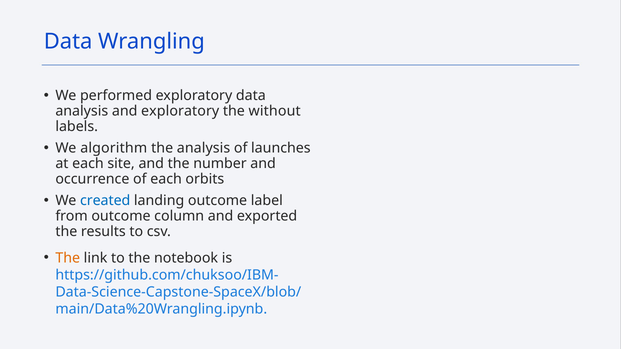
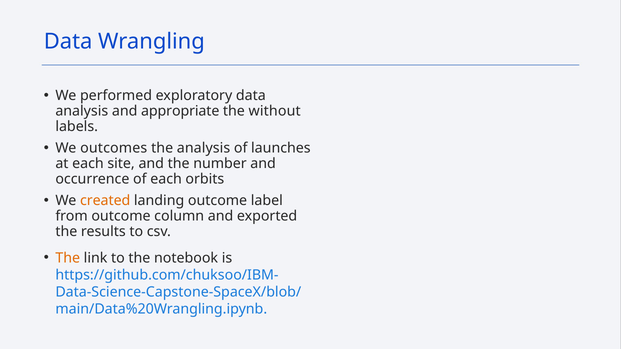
and exploratory: exploratory -> appropriate (180, 111)
algorithm: algorithm -> outcomes (114, 148)
created colour: blue -> orange (105, 201)
